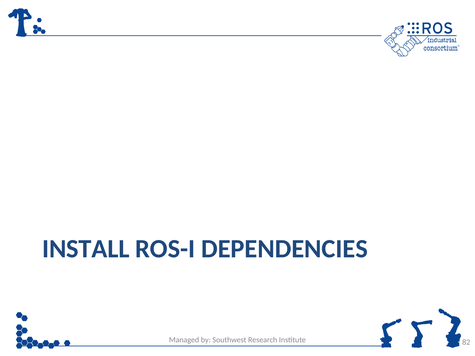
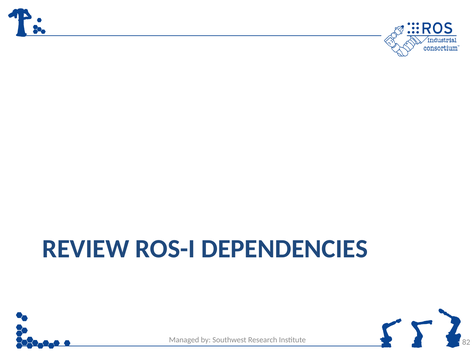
INSTALL: INSTALL -> REVIEW (86, 249)
